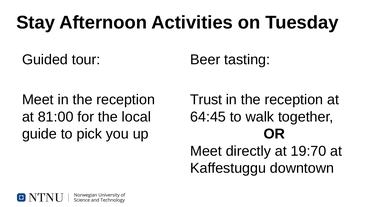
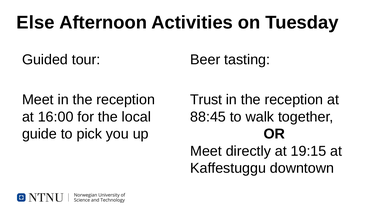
Stay: Stay -> Else (36, 22)
81:00: 81:00 -> 16:00 (56, 117)
64:45: 64:45 -> 88:45 (208, 117)
19:70: 19:70 -> 19:15 (308, 151)
